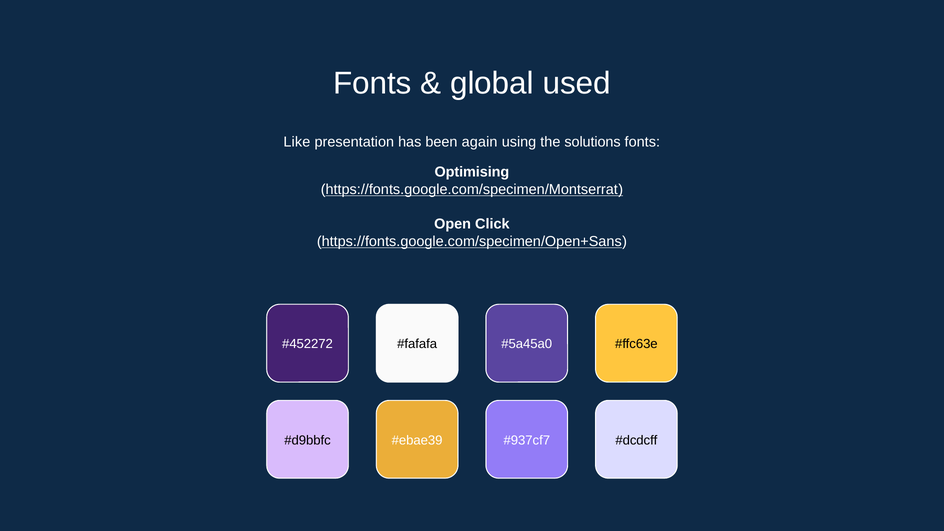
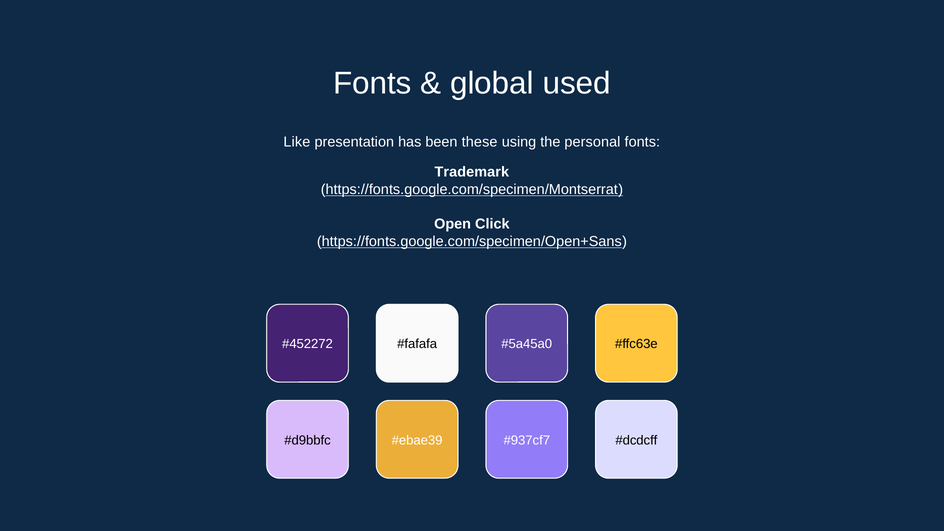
again: again -> these (480, 142)
solutions: solutions -> personal (592, 142)
Optimising: Optimising -> Trademark (472, 172)
